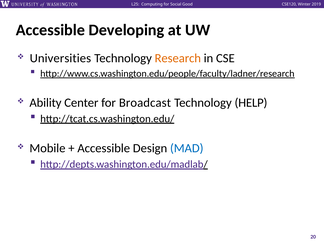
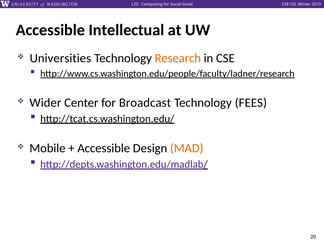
Developing: Developing -> Intellectual (127, 30)
Ability: Ability -> Wider (45, 103)
HELP: HELP -> FEES (251, 103)
MAD colour: blue -> orange (187, 148)
